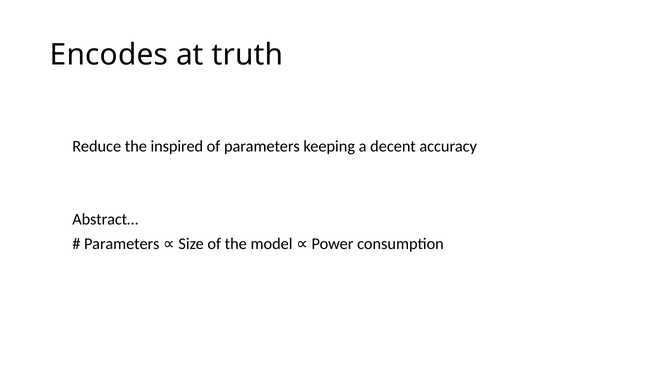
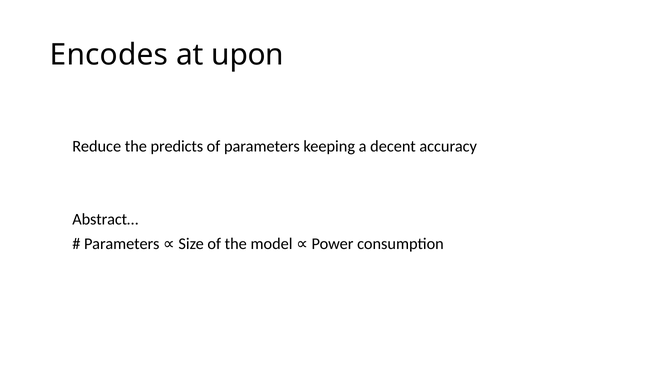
truth: truth -> upon (248, 55)
inspired: inspired -> predicts (177, 146)
